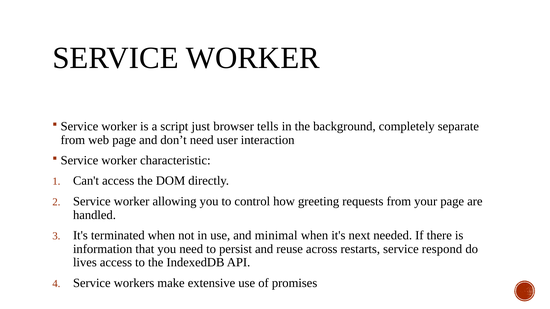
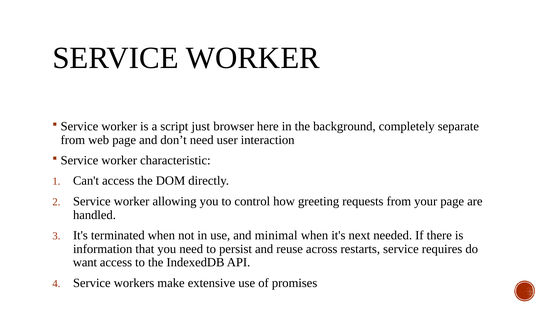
tells: tells -> here (268, 126)
respond: respond -> requires (442, 249)
lives: lives -> want (85, 263)
